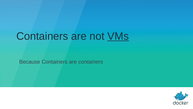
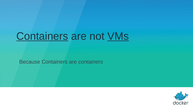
Containers underline: none -> present (42, 36)
